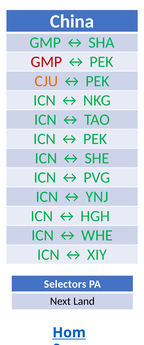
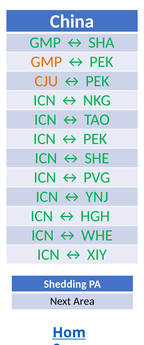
GMP colour: red -> orange (46, 62)
Selectors: Selectors -> Shedding (65, 284)
Land: Land -> Area (84, 301)
